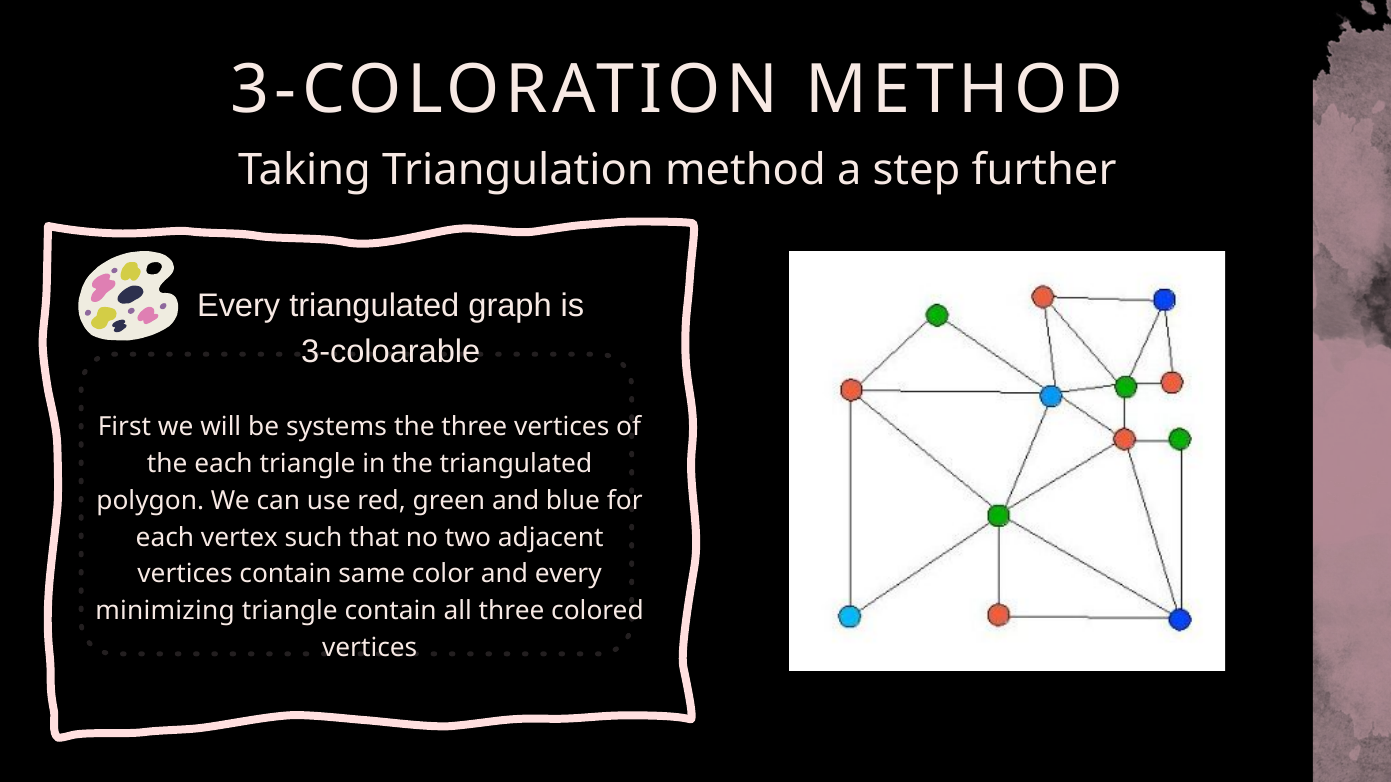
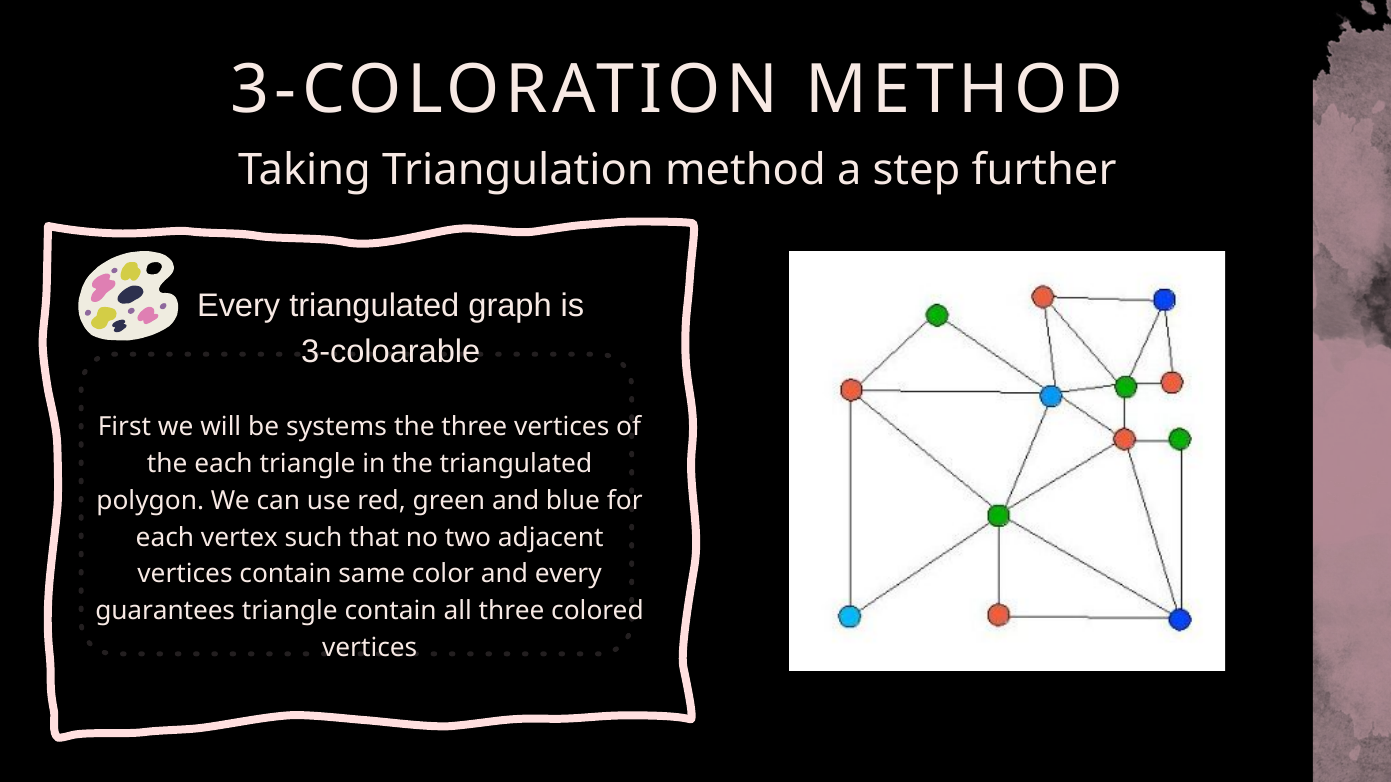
minimizing: minimizing -> guarantees (165, 611)
